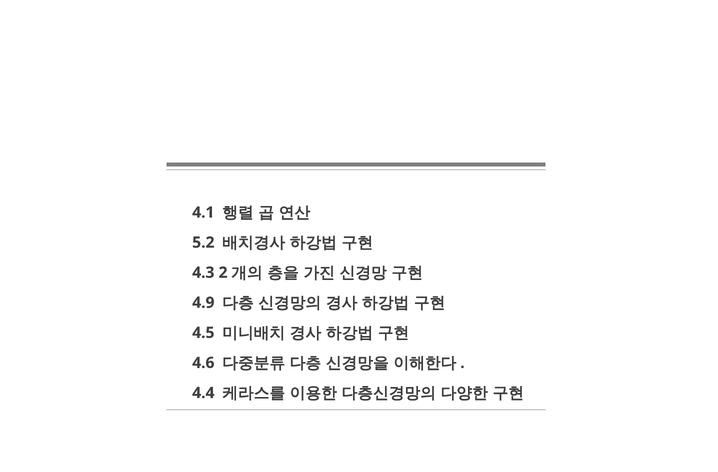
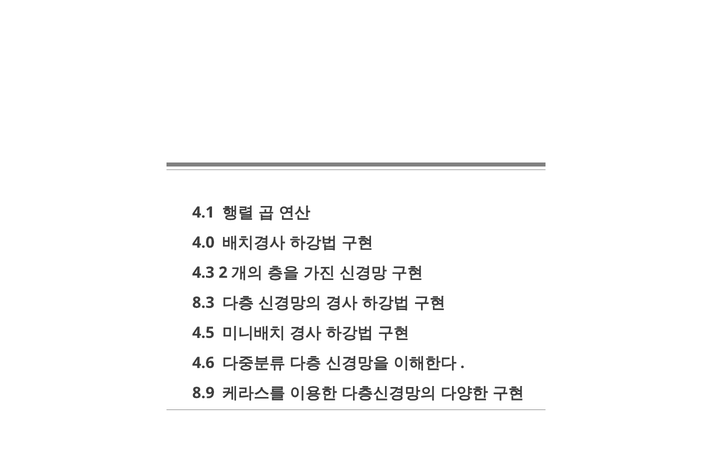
5.2: 5.2 -> 4.0 (203, 242)
4.9: 4.9 -> 8.3 (203, 302)
4.4: 4.4 -> 8.9 (203, 393)
